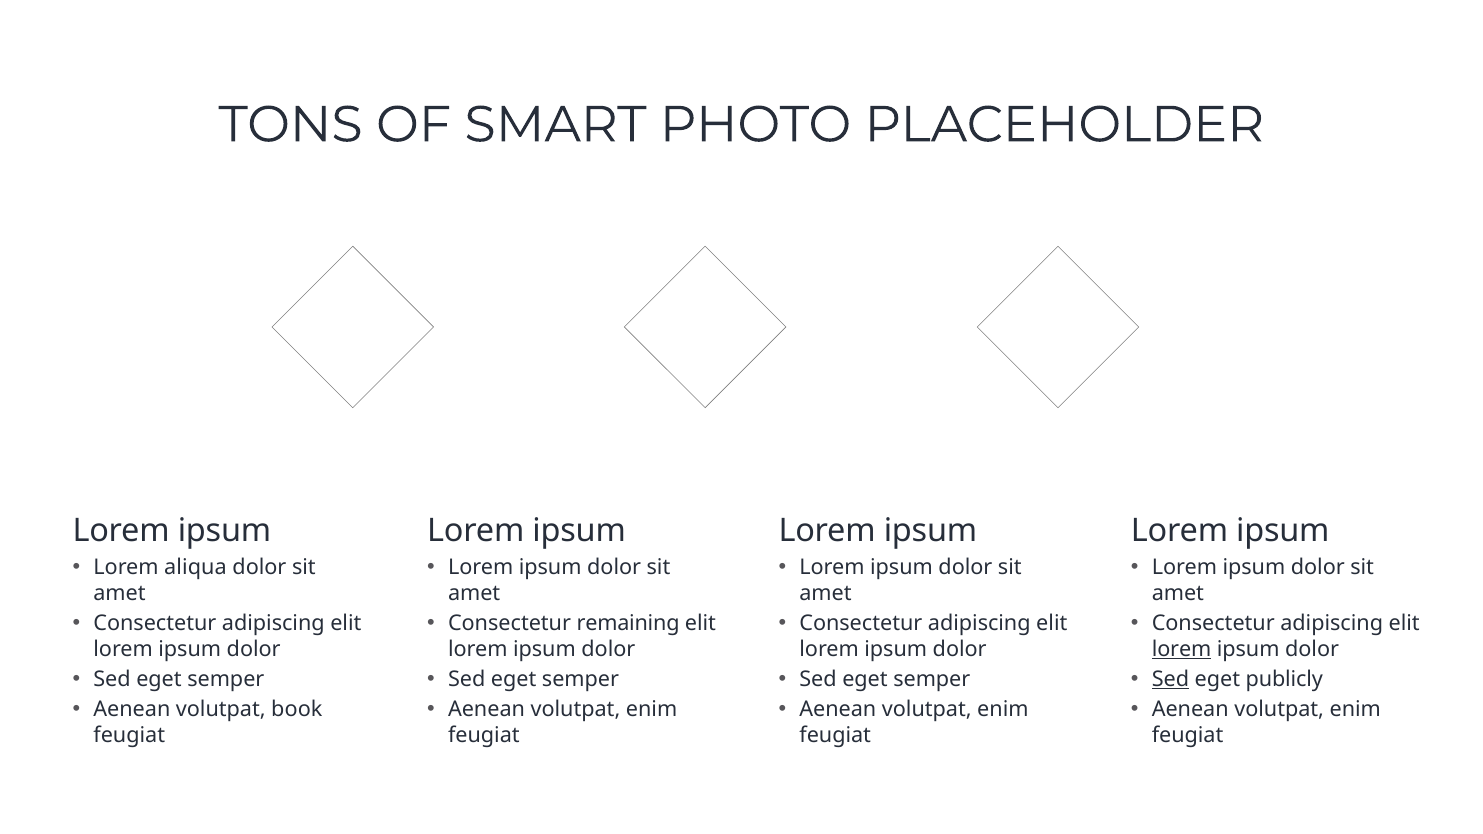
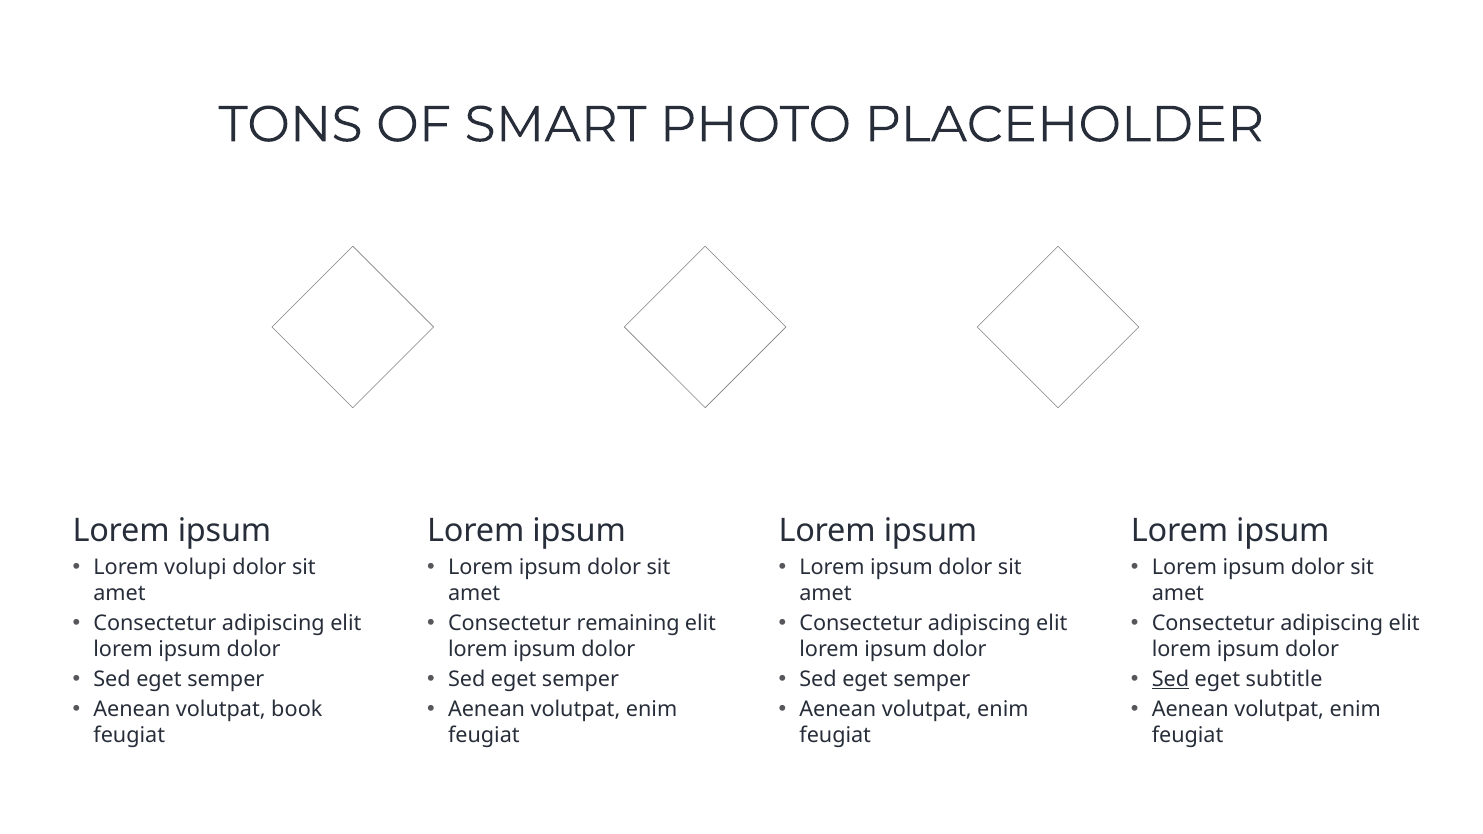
aliqua: aliqua -> volupi (195, 567)
lorem underline: present -> none (1182, 649)
publicly: publicly -> subtitle (1284, 680)
